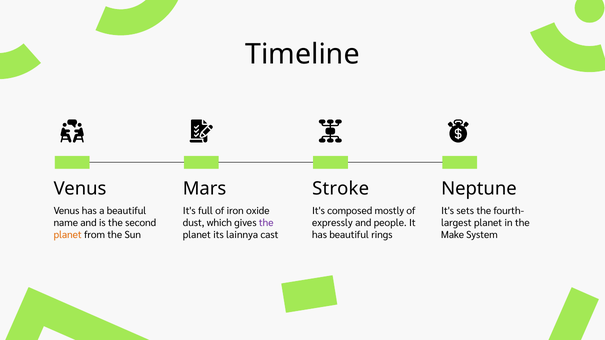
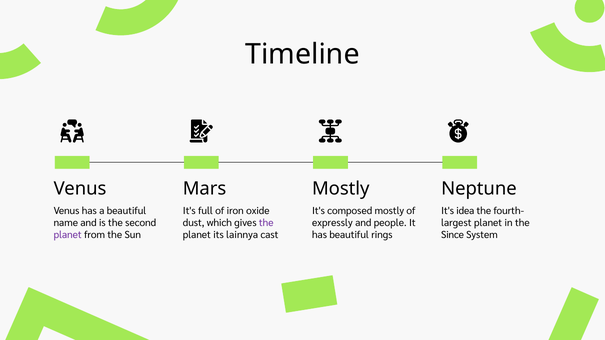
Stroke: Stroke -> Mostly (341, 189)
sets: sets -> idea (465, 211)
planet colour: orange -> purple (68, 235)
Make: Make -> Since (452, 235)
